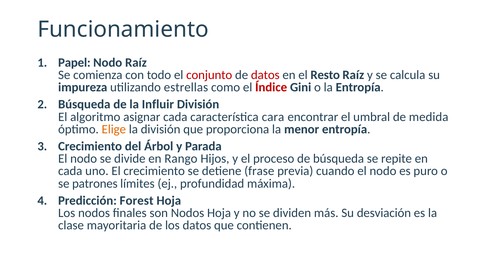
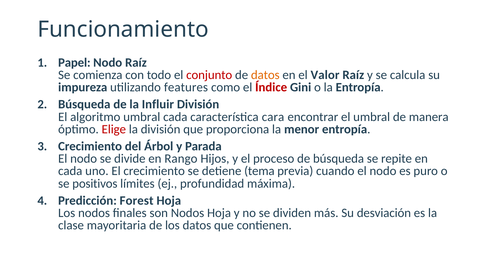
datos colour: red -> orange (265, 75)
Resto: Resto -> Valor (325, 75)
estrellas: estrellas -> features (186, 87)
algoritmo asignar: asignar -> umbral (142, 117)
medida: medida -> manera (429, 117)
Elige colour: orange -> red (114, 129)
frase: frase -> tema (259, 171)
patrones: patrones -> positivos (95, 184)
